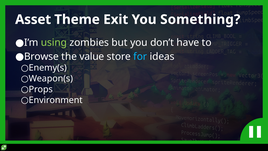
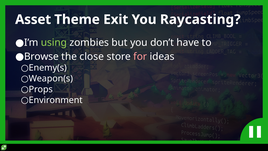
Something: Something -> Raycasting (200, 19)
value: value -> close (92, 56)
for colour: light blue -> pink (140, 56)
